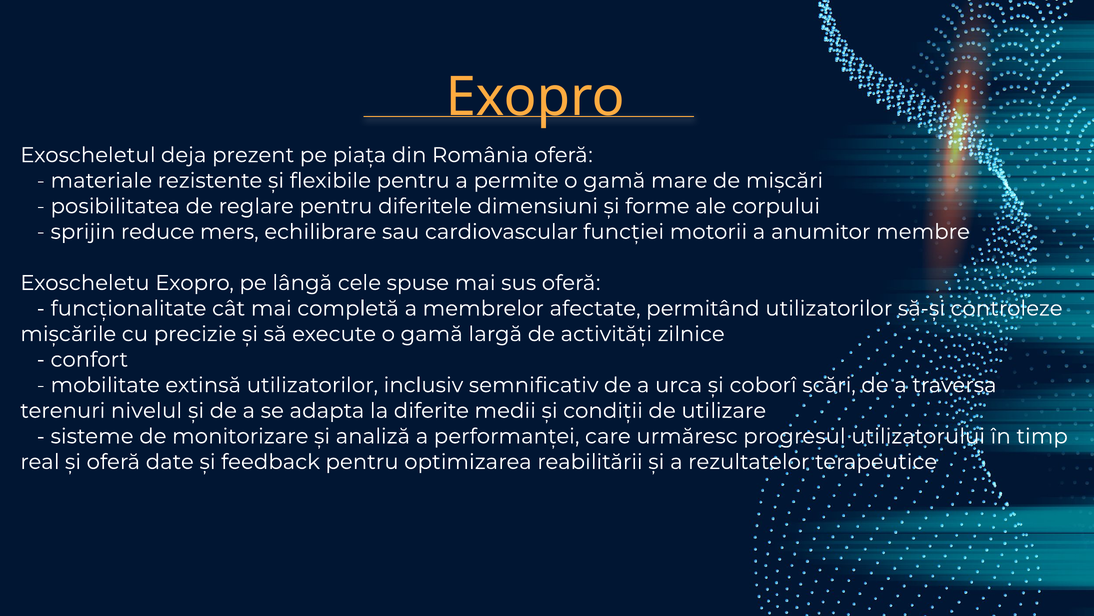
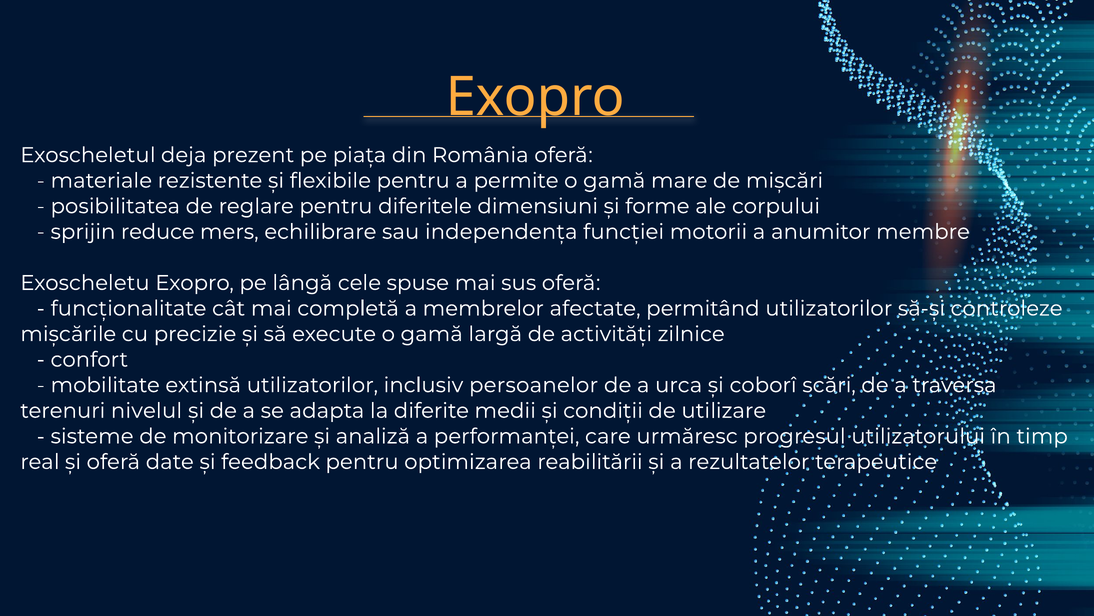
cardiovascular: cardiovascular -> independența (501, 232)
semnificativ: semnificativ -> persoanelor (534, 385)
